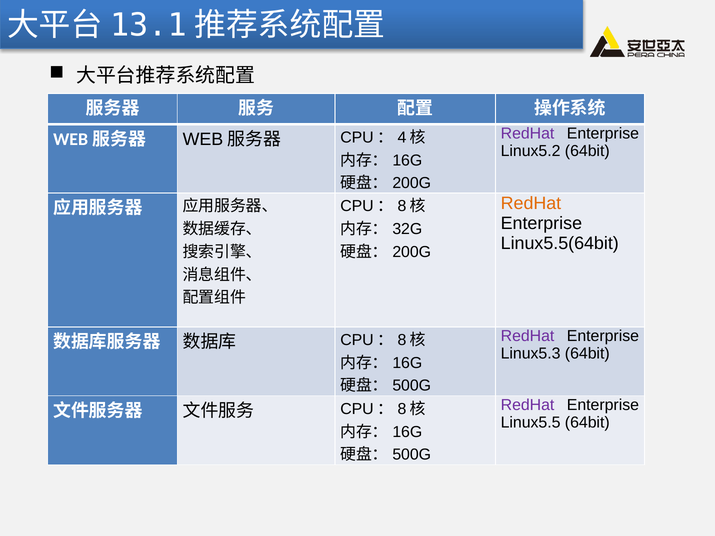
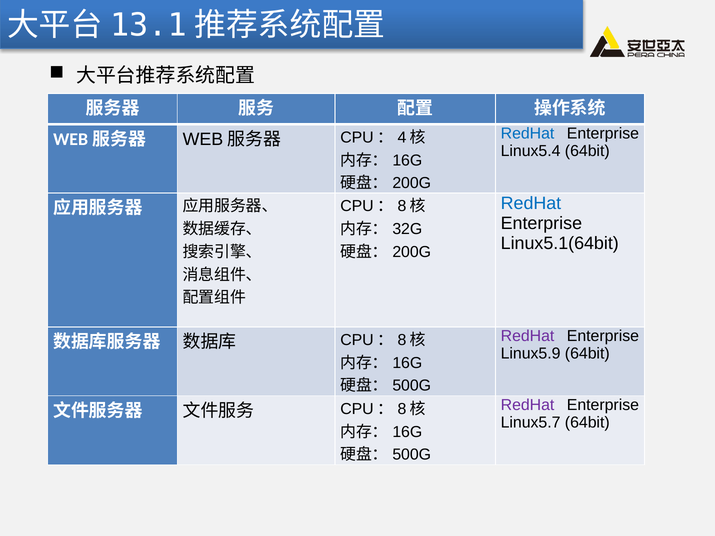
RedHat colour: purple -> blue (528, 134)
Linux5.2: Linux5.2 -> Linux5.4 (531, 151)
RedHat colour: orange -> blue (531, 203)
Linux5.5(64bit: Linux5.5(64bit -> Linux5.1(64bit (560, 243)
Linux5.3: Linux5.3 -> Linux5.9 (531, 354)
Linux5.5: Linux5.5 -> Linux5.7 (531, 423)
